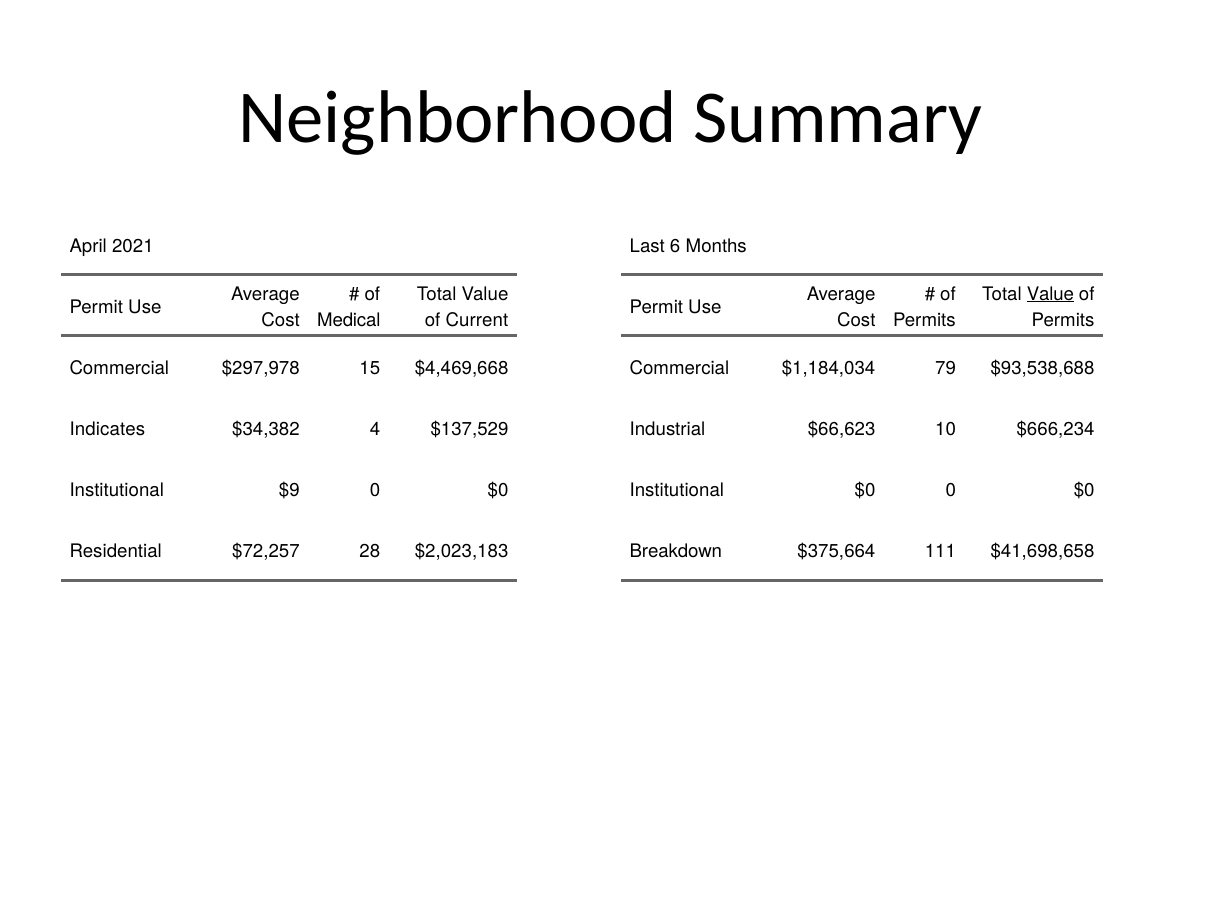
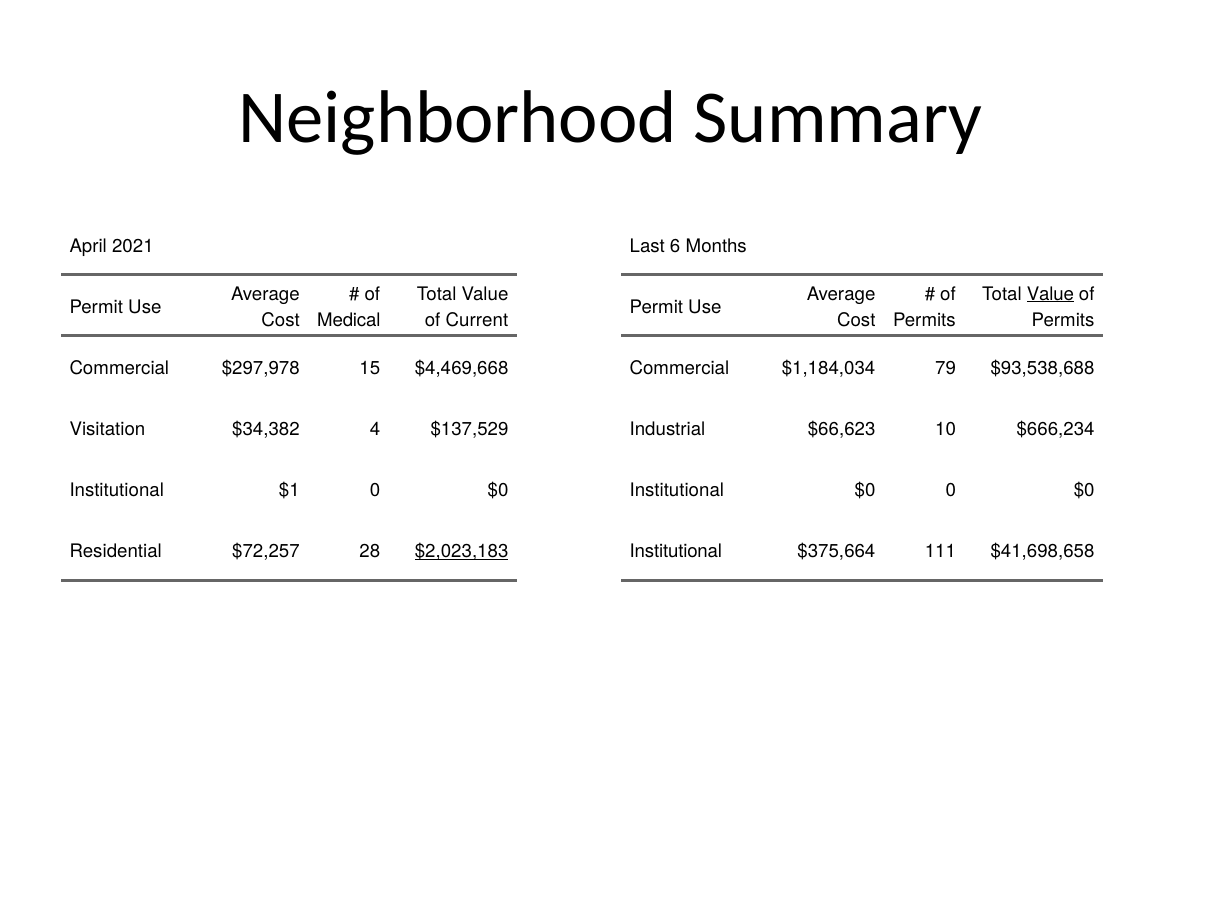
Indicates: Indicates -> Visitation (107, 430)
$9: $9 -> $1 (289, 491)
$2,023,183 underline: none -> present (462, 552)
Breakdown: Breakdown -> Institutional (676, 552)
